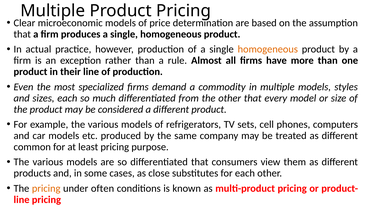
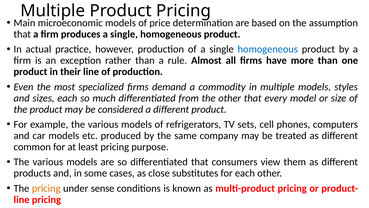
Clear: Clear -> Main (24, 23)
homogeneous colour: orange -> blue (268, 49)
often: often -> sense (103, 188)
